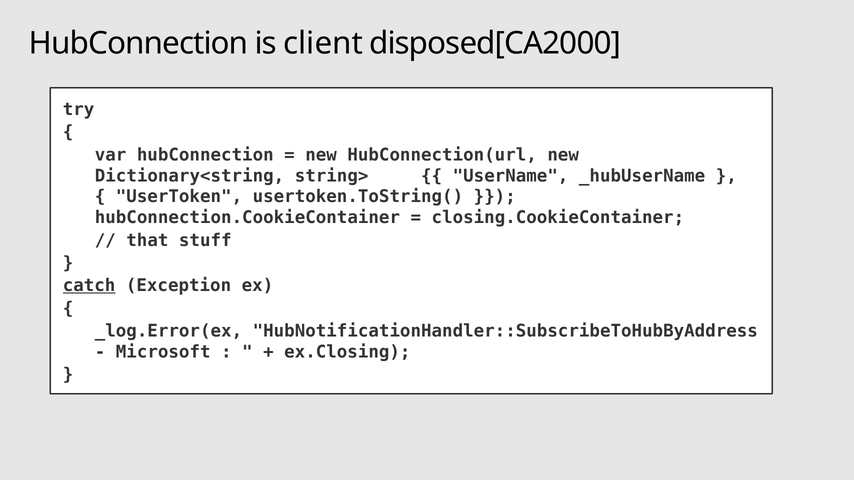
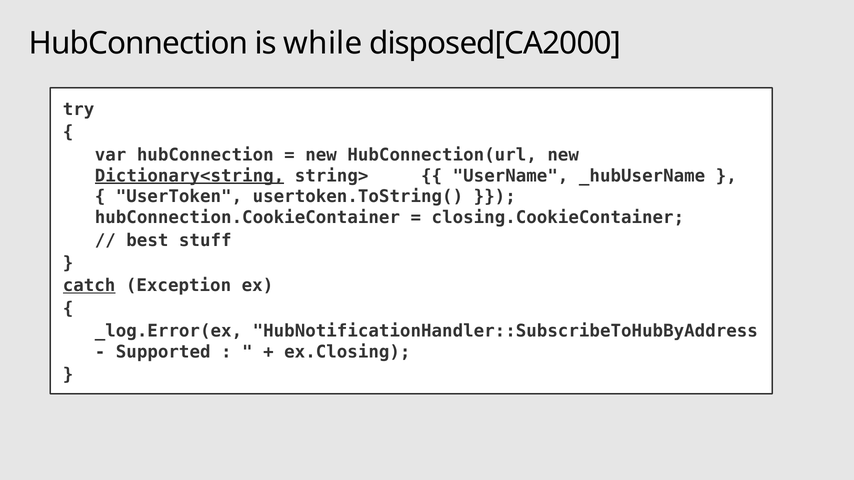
client: client -> while (323, 43)
Dictionary<string underline: none -> present (190, 176)
that: that -> best (147, 240)
Microsoft: Microsoft -> Supported (163, 352)
